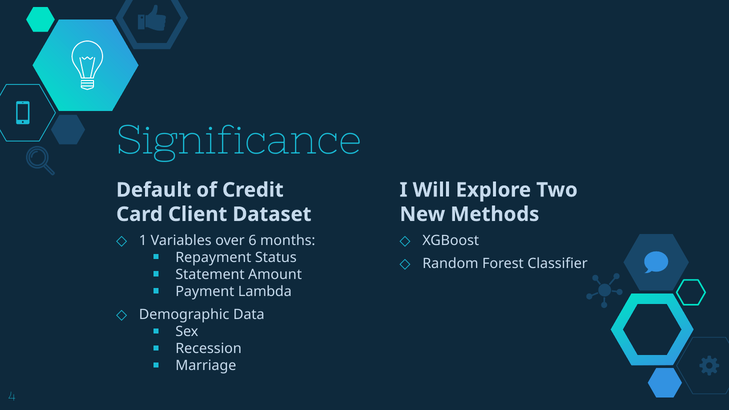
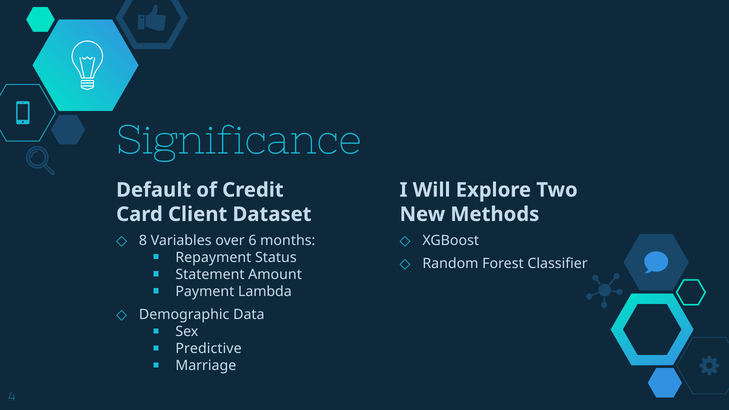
1: 1 -> 8 (143, 241)
Recession: Recession -> Predictive (209, 349)
